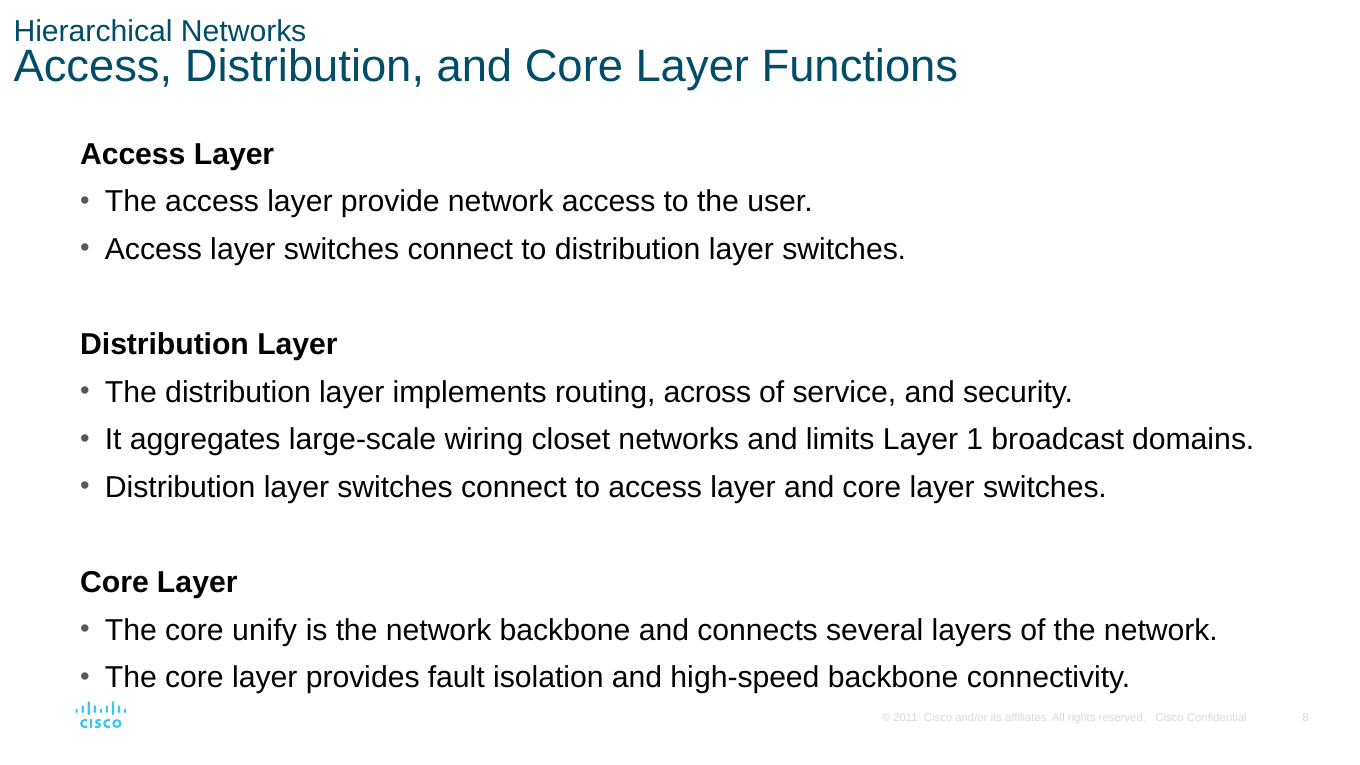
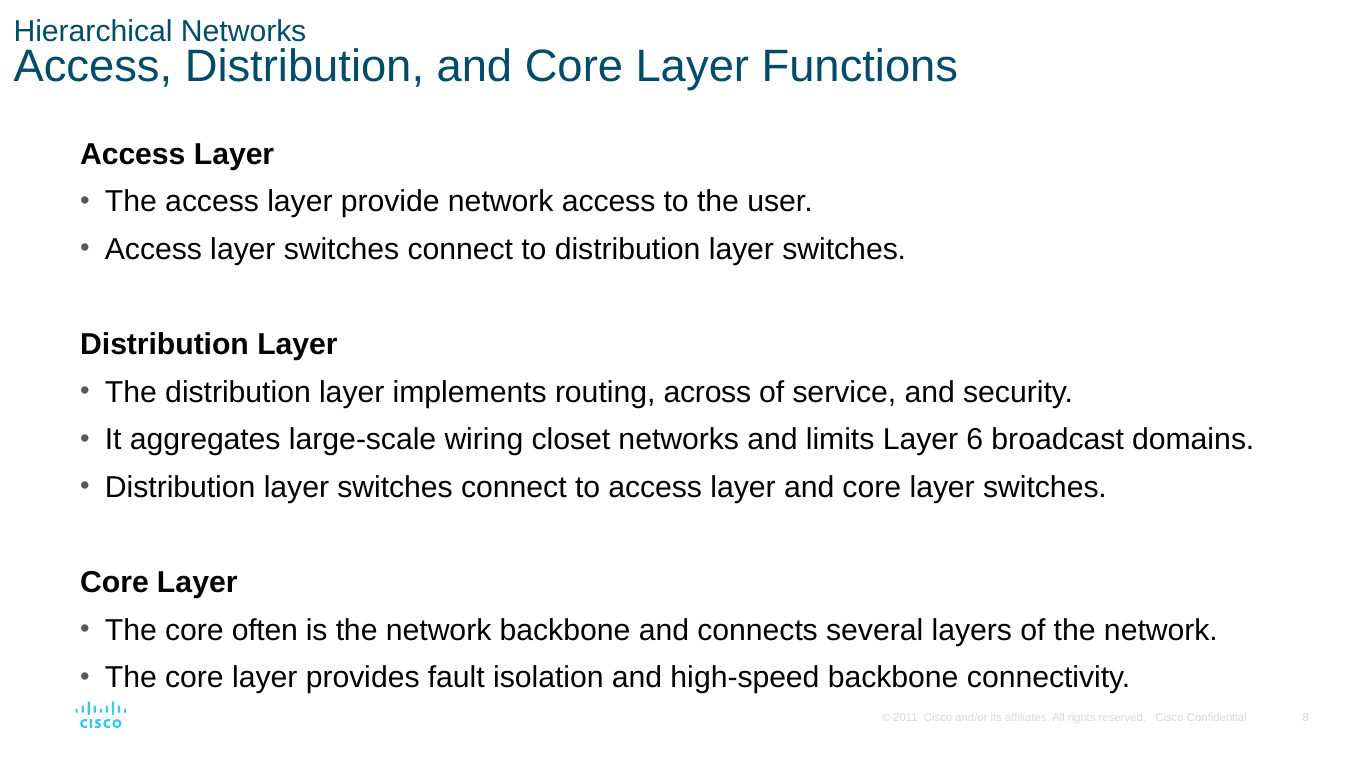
1: 1 -> 6 (975, 440)
unify: unify -> often (265, 630)
